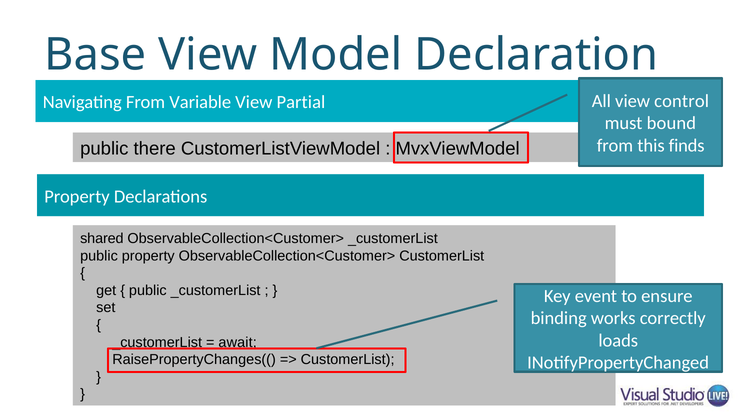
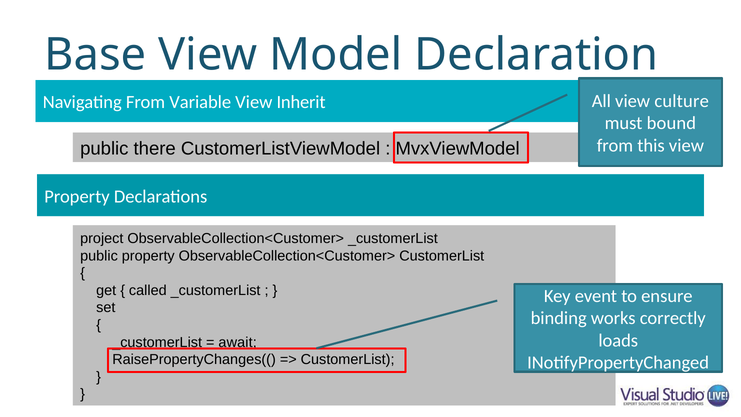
control: control -> culture (682, 101)
Partial: Partial -> Inherit (301, 102)
this finds: finds -> view (686, 146)
shared: shared -> project (102, 238)
public: public -> called (148, 290)
